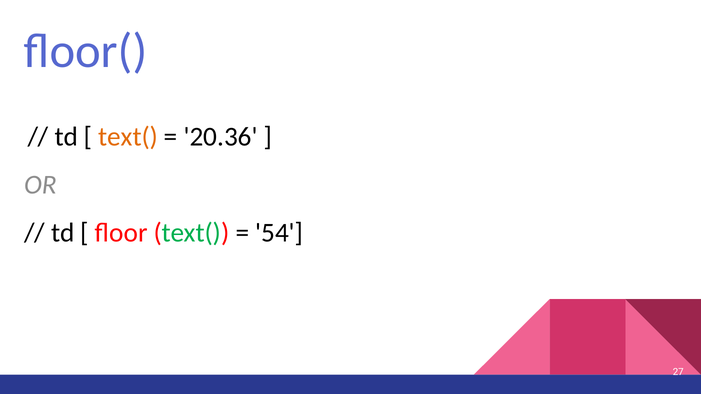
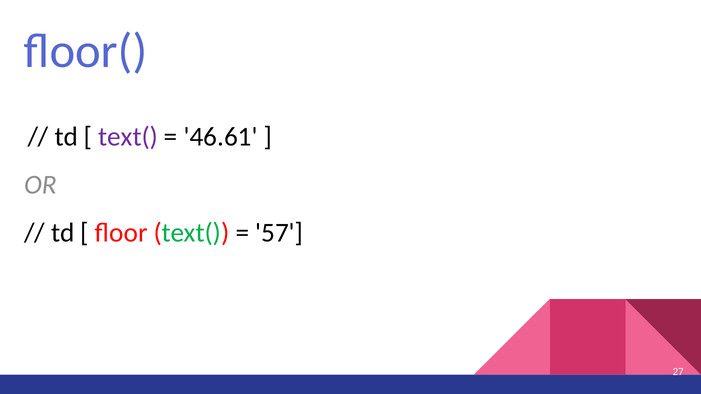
text( colour: orange -> purple (128, 137)
20.36: 20.36 -> 46.61 (221, 137)
54: 54 -> 57 (279, 233)
